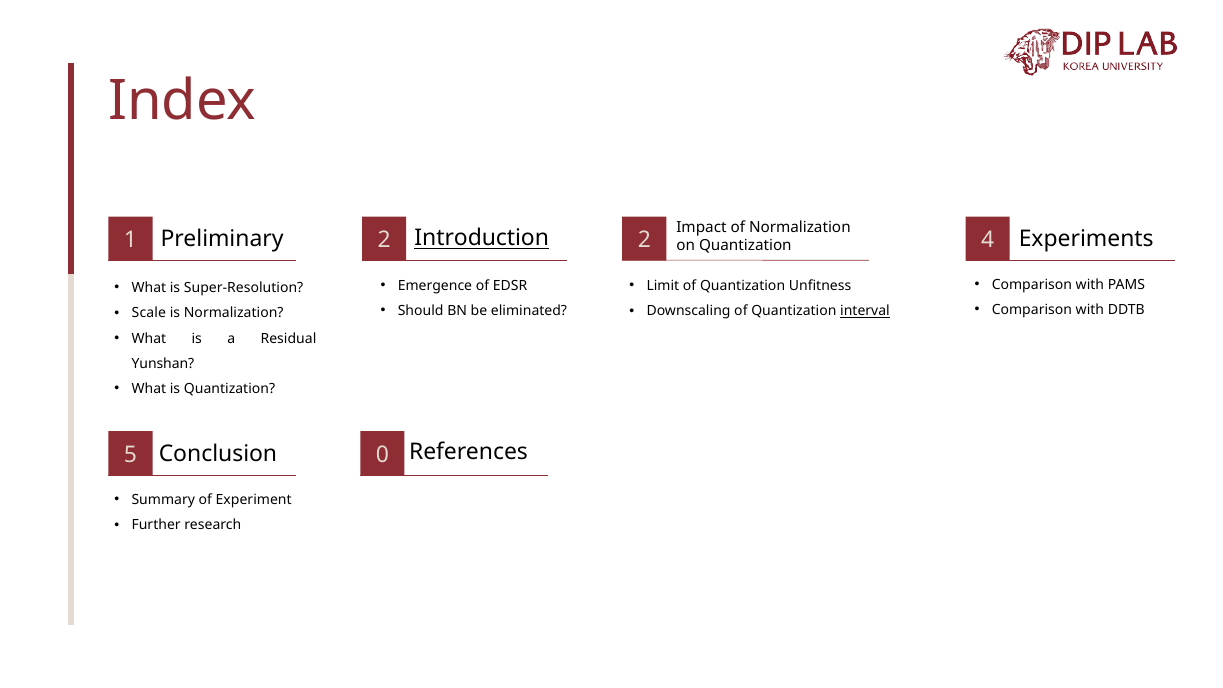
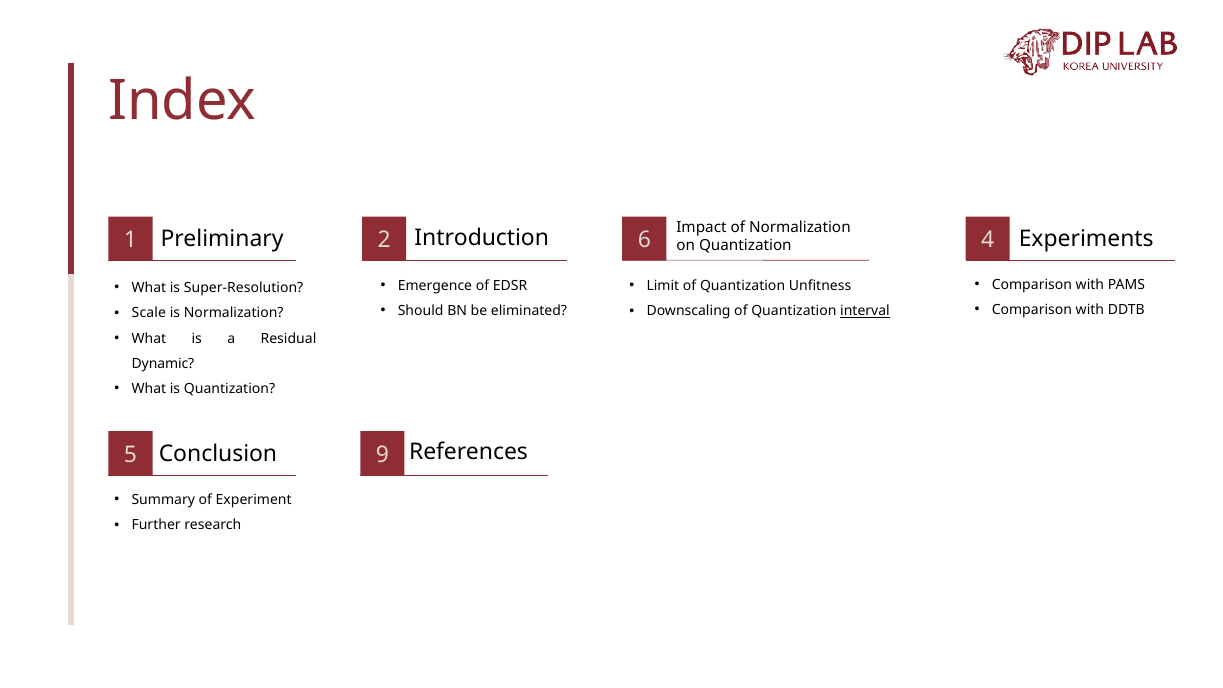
Introduction underline: present -> none (482, 238)
2 2: 2 -> 6 (644, 240)
Yunshan: Yunshan -> Dynamic (163, 364)
0: 0 -> 9 (382, 455)
